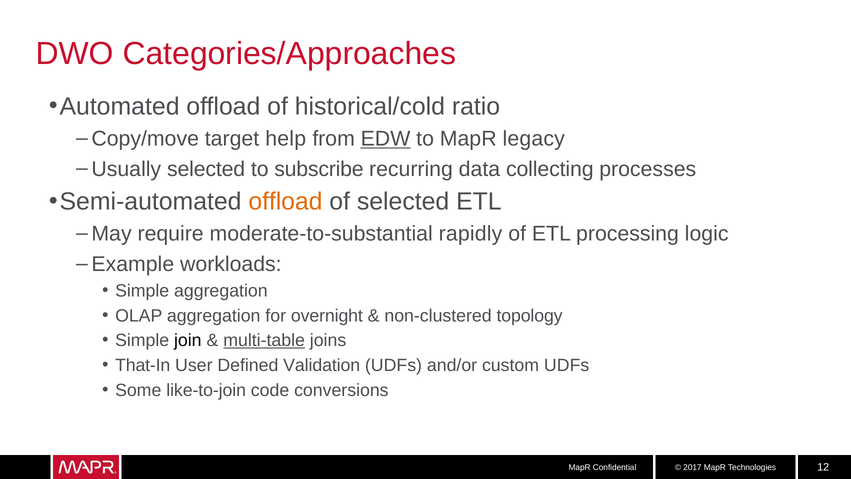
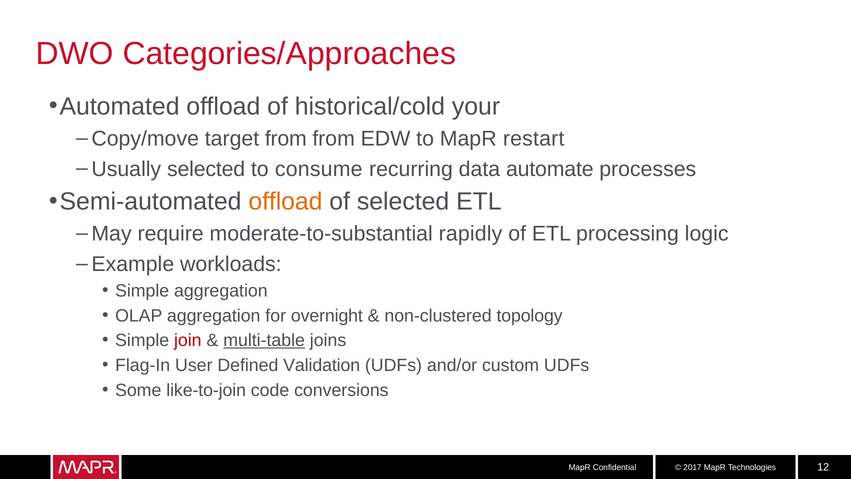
ratio: ratio -> your (476, 107)
target help: help -> from (286, 139)
EDW underline: present -> none (385, 139)
legacy: legacy -> restart (534, 139)
subscribe: subscribe -> consume (319, 169)
collecting: collecting -> automate (550, 169)
join colour: black -> red (188, 340)
That-In: That-In -> Flag-In (143, 365)
